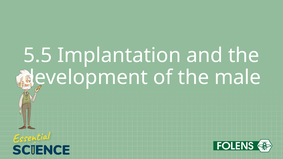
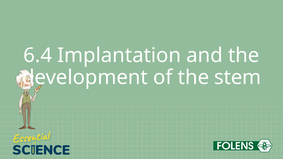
5.5: 5.5 -> 6.4 (38, 55)
male: male -> stem (238, 77)
